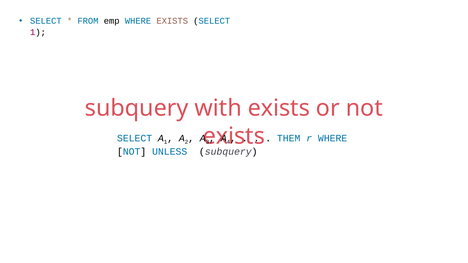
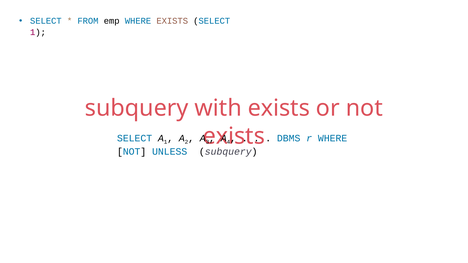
THEM: THEM -> DBMS (289, 138)
